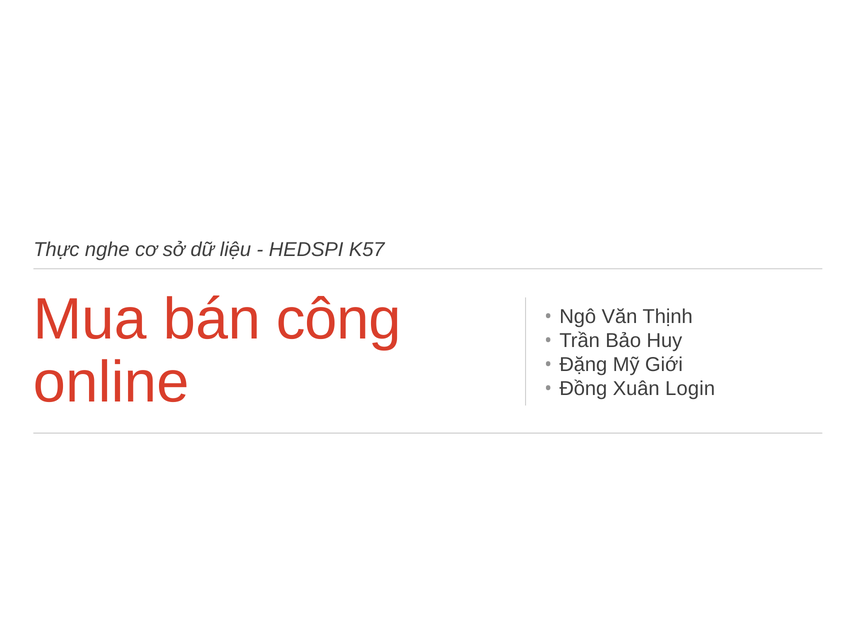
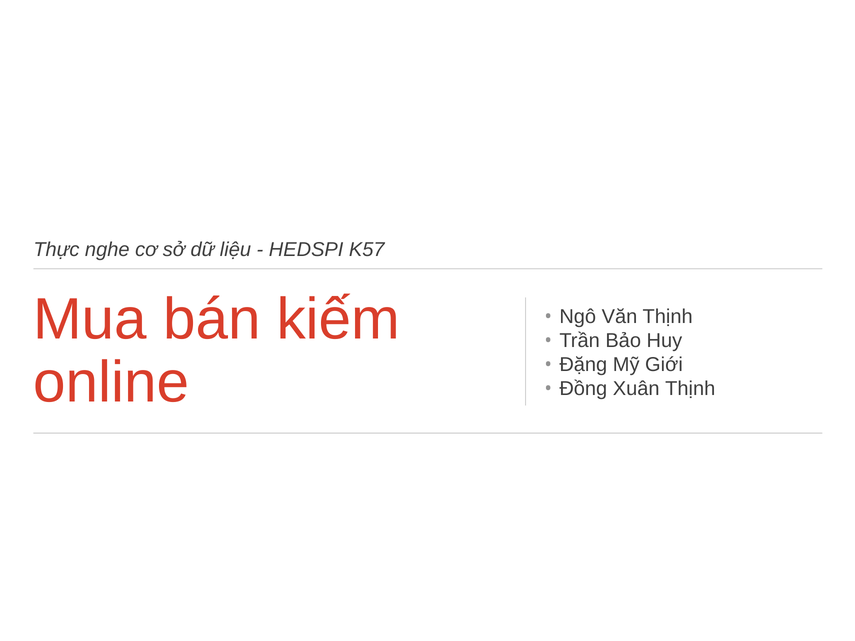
công: công -> kiếm (338, 320)
Xuân Login: Login -> Thịnh (690, 389)
